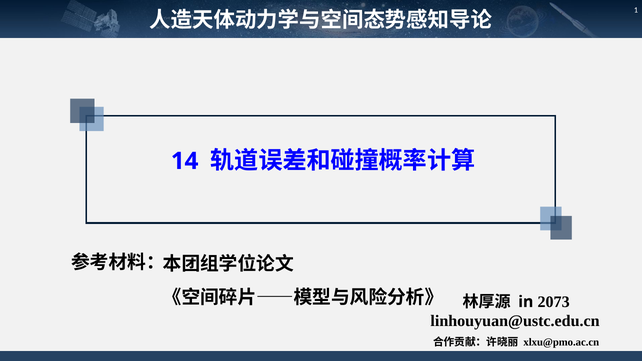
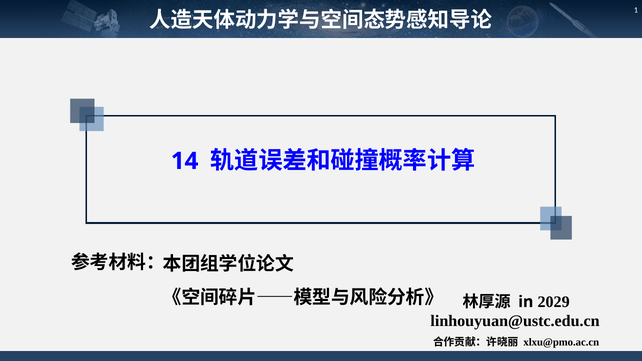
2073: 2073 -> 2029 (554, 302)
